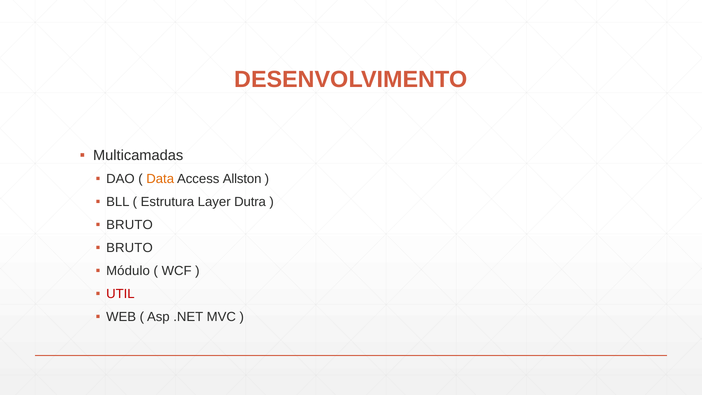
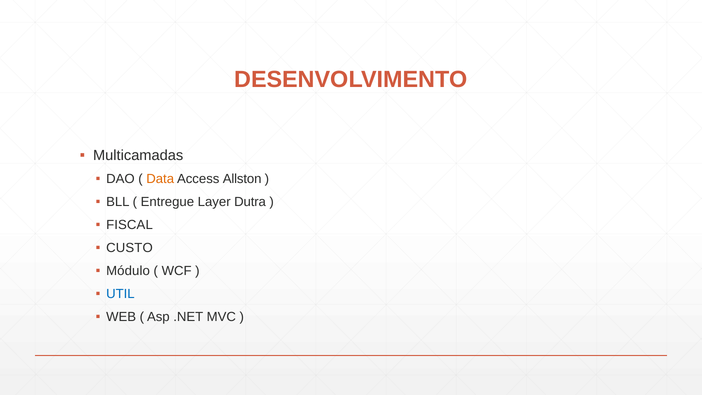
Estrutura: Estrutura -> Entregue (167, 202)
BRUTO: BRUTO -> FISCAL (130, 225)
BRUTO: BRUTO -> CUSTO (129, 248)
UTIL colour: red -> blue (120, 294)
